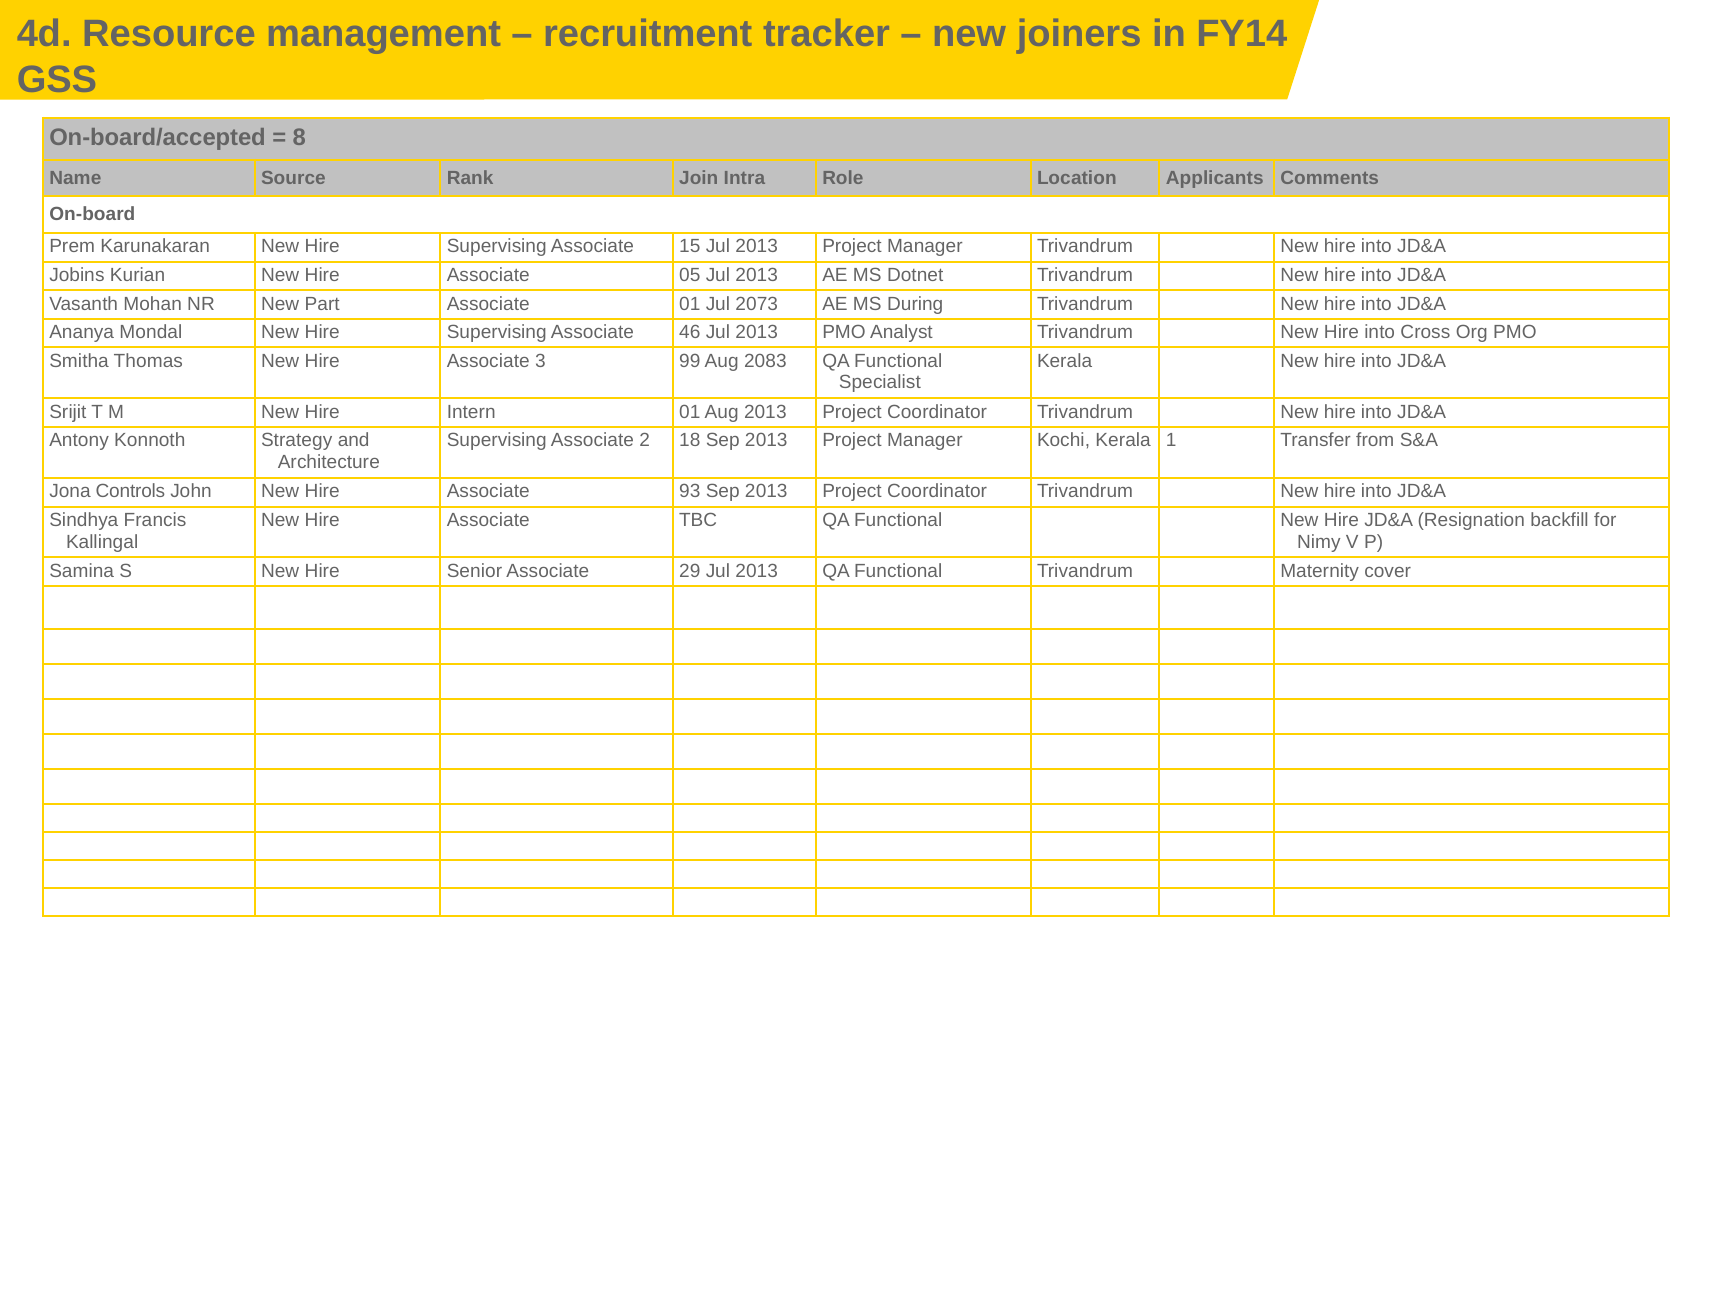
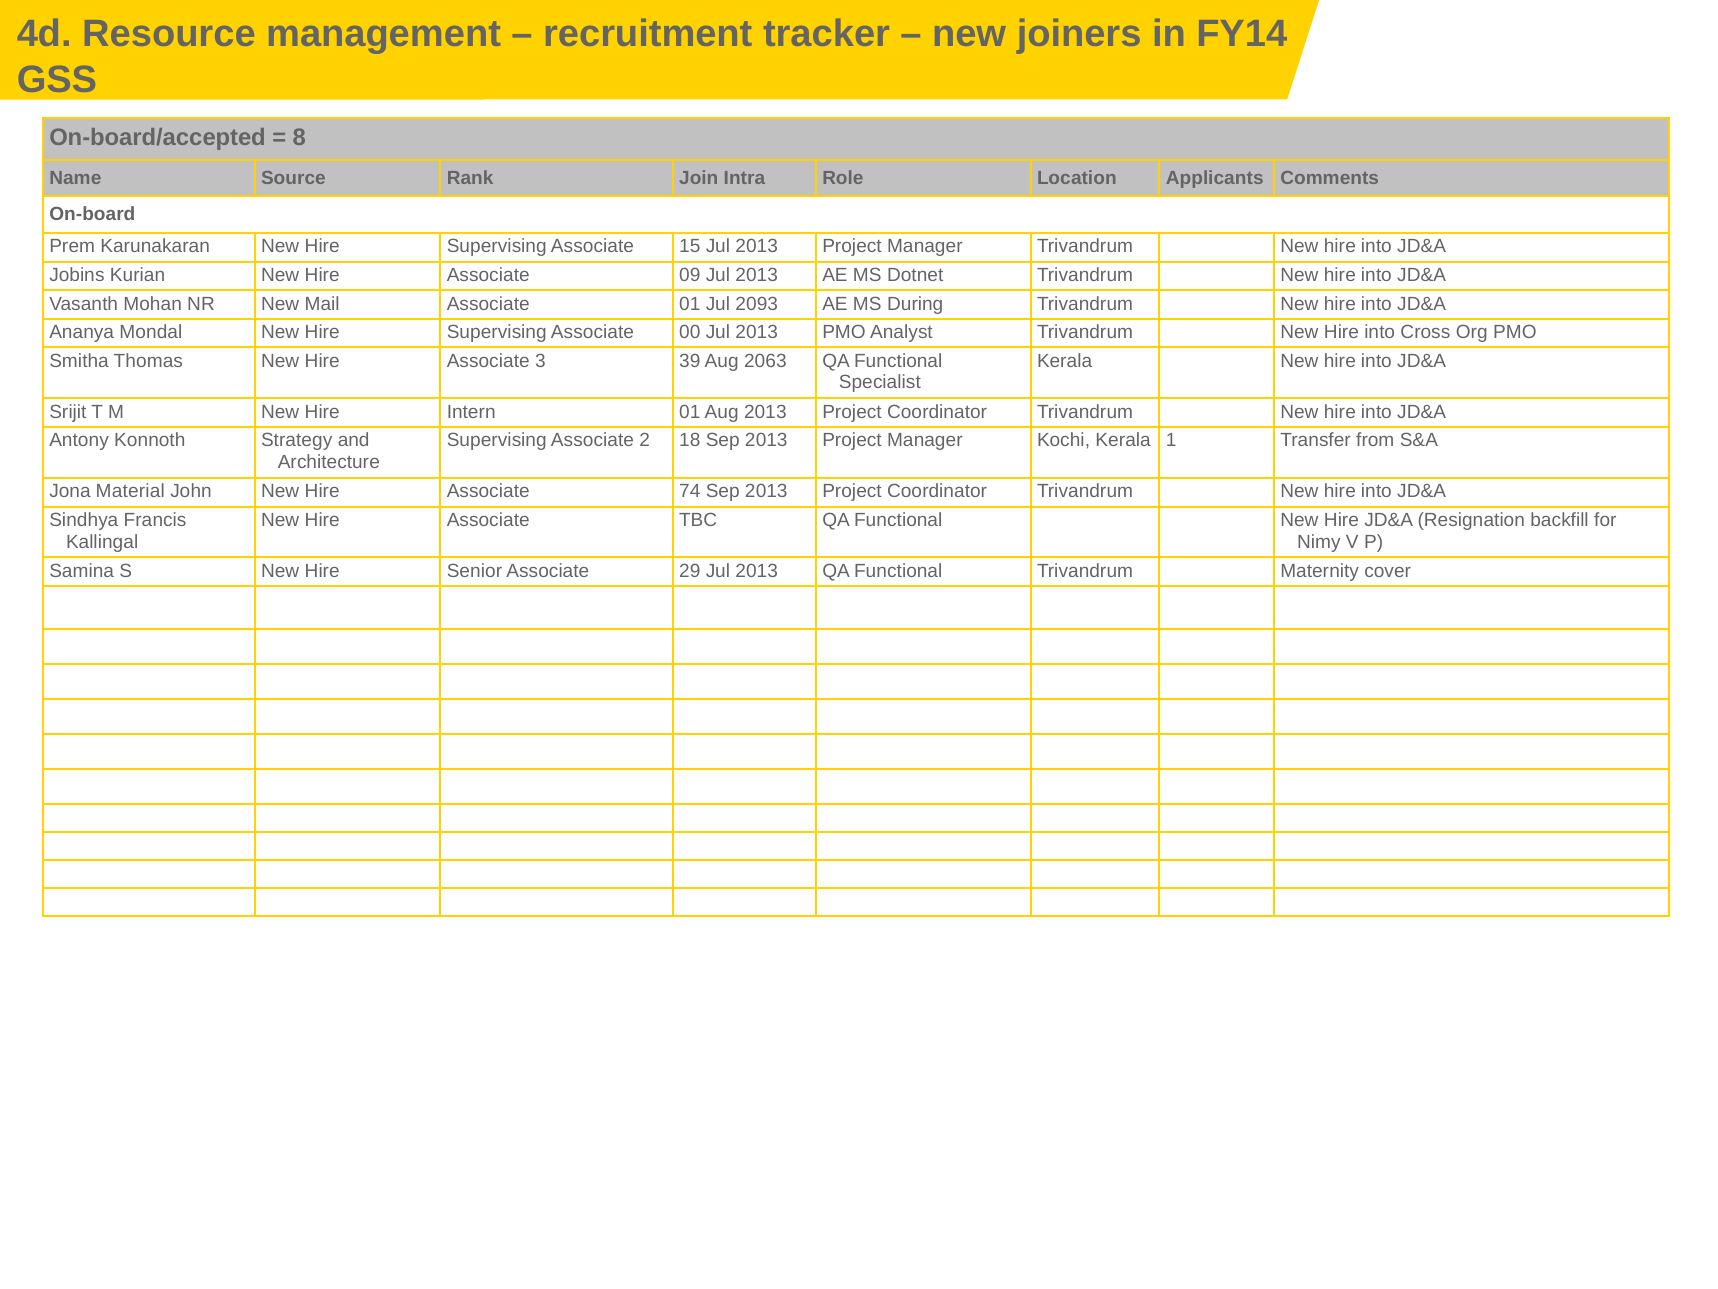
05: 05 -> 09 (690, 275)
Part: Part -> Mail (322, 304)
2073: 2073 -> 2093 (757, 304)
46: 46 -> 00 (690, 332)
99: 99 -> 39 (690, 361)
2083: 2083 -> 2063 (765, 361)
Controls: Controls -> Material (130, 491)
93: 93 -> 74 (690, 491)
